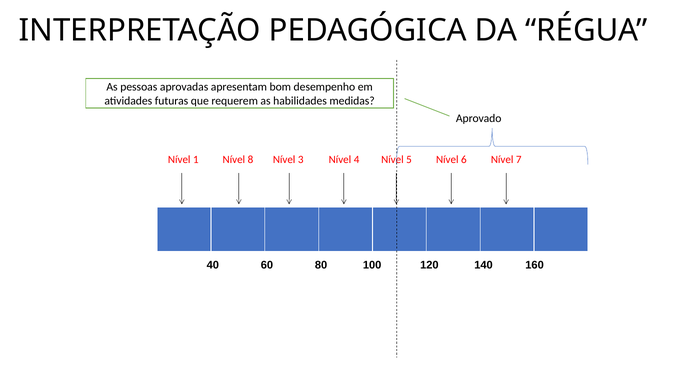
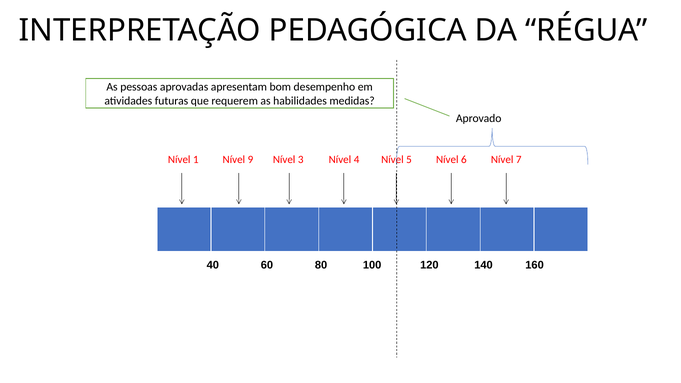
8: 8 -> 9 (250, 159)
